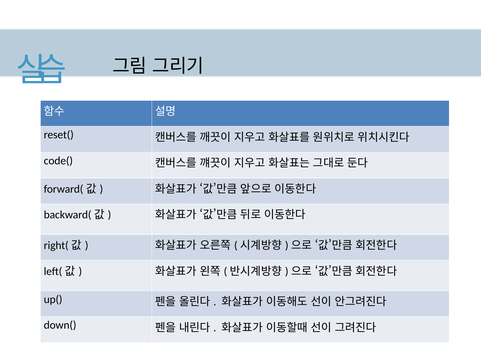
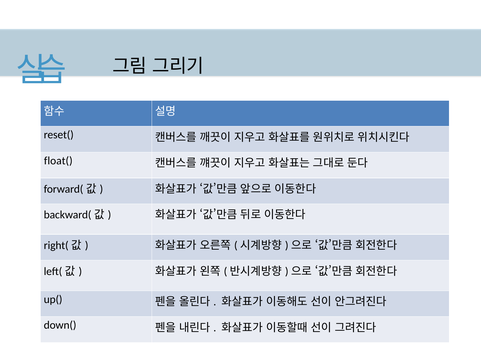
code(: code( -> float( (58, 161)
